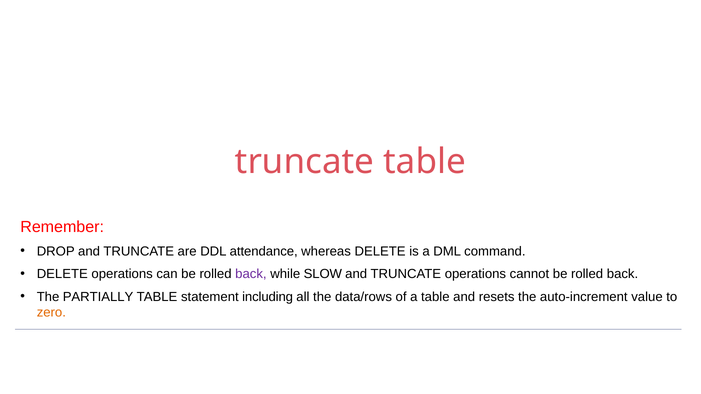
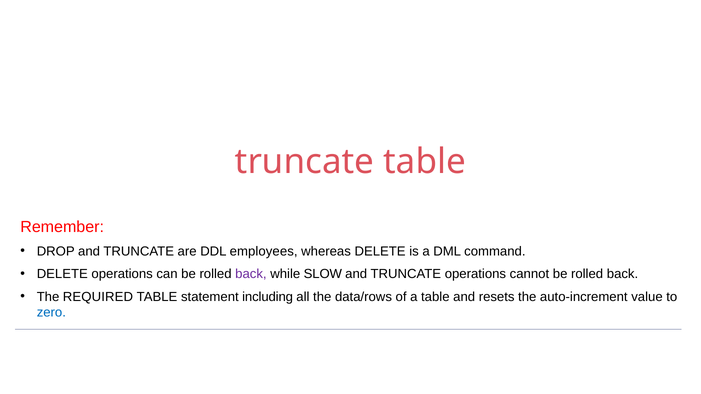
attendance: attendance -> employees (264, 251)
PARTIALLY: PARTIALLY -> REQUIRED (98, 297)
zero colour: orange -> blue (51, 313)
